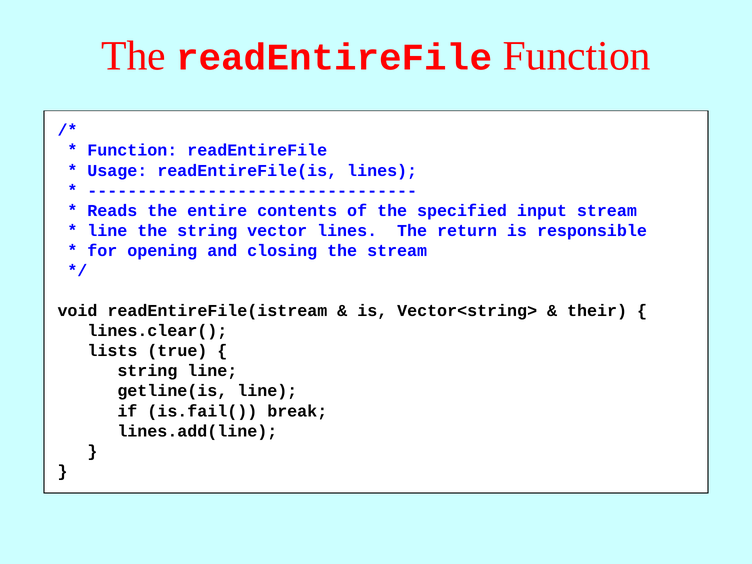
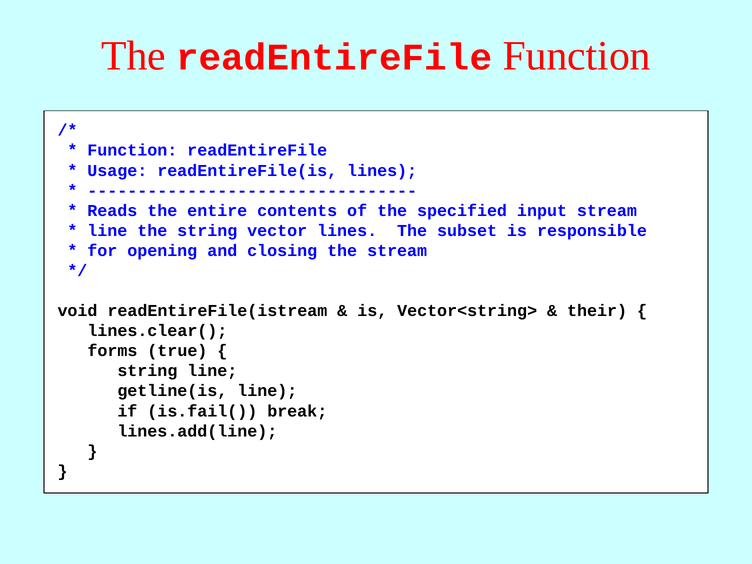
return: return -> subset (467, 231)
lists: lists -> forms (112, 351)
